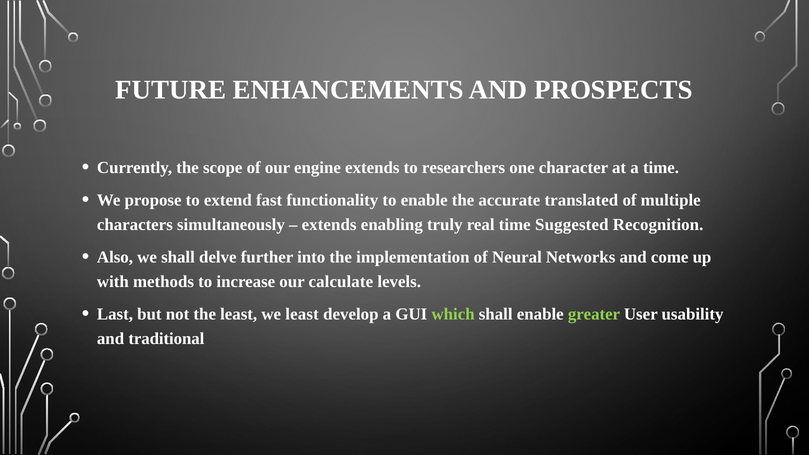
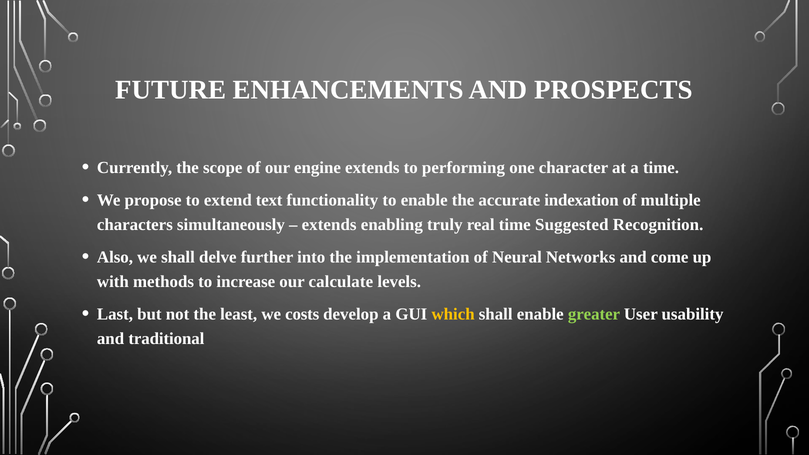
researchers: researchers -> performing (463, 168)
fast: fast -> text (269, 200)
translated: translated -> indexation (582, 200)
we least: least -> costs (302, 314)
which colour: light green -> yellow (453, 314)
